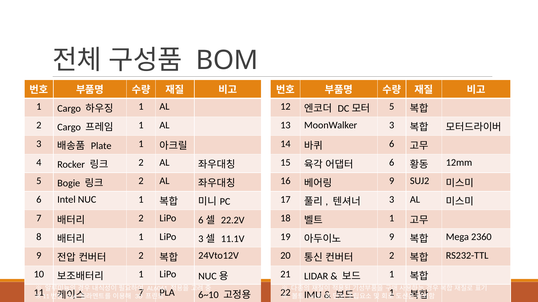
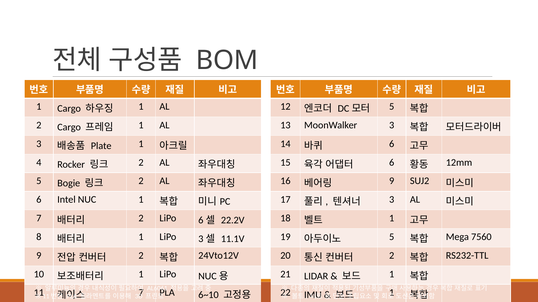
9: 9 -> 5 (392, 237)
2360: 2360 -> 7560 (481, 237)
